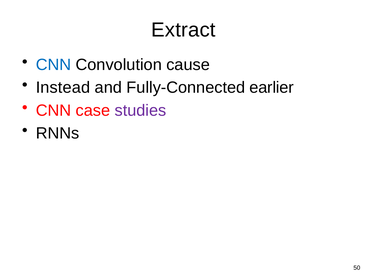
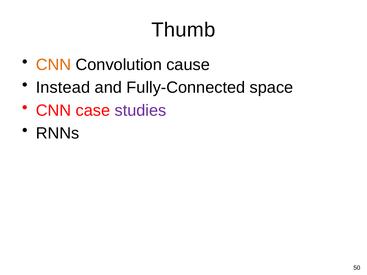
Extract: Extract -> Thumb (183, 30)
CNN colour: blue -> orange (53, 65)
earlier: earlier -> space (272, 88)
